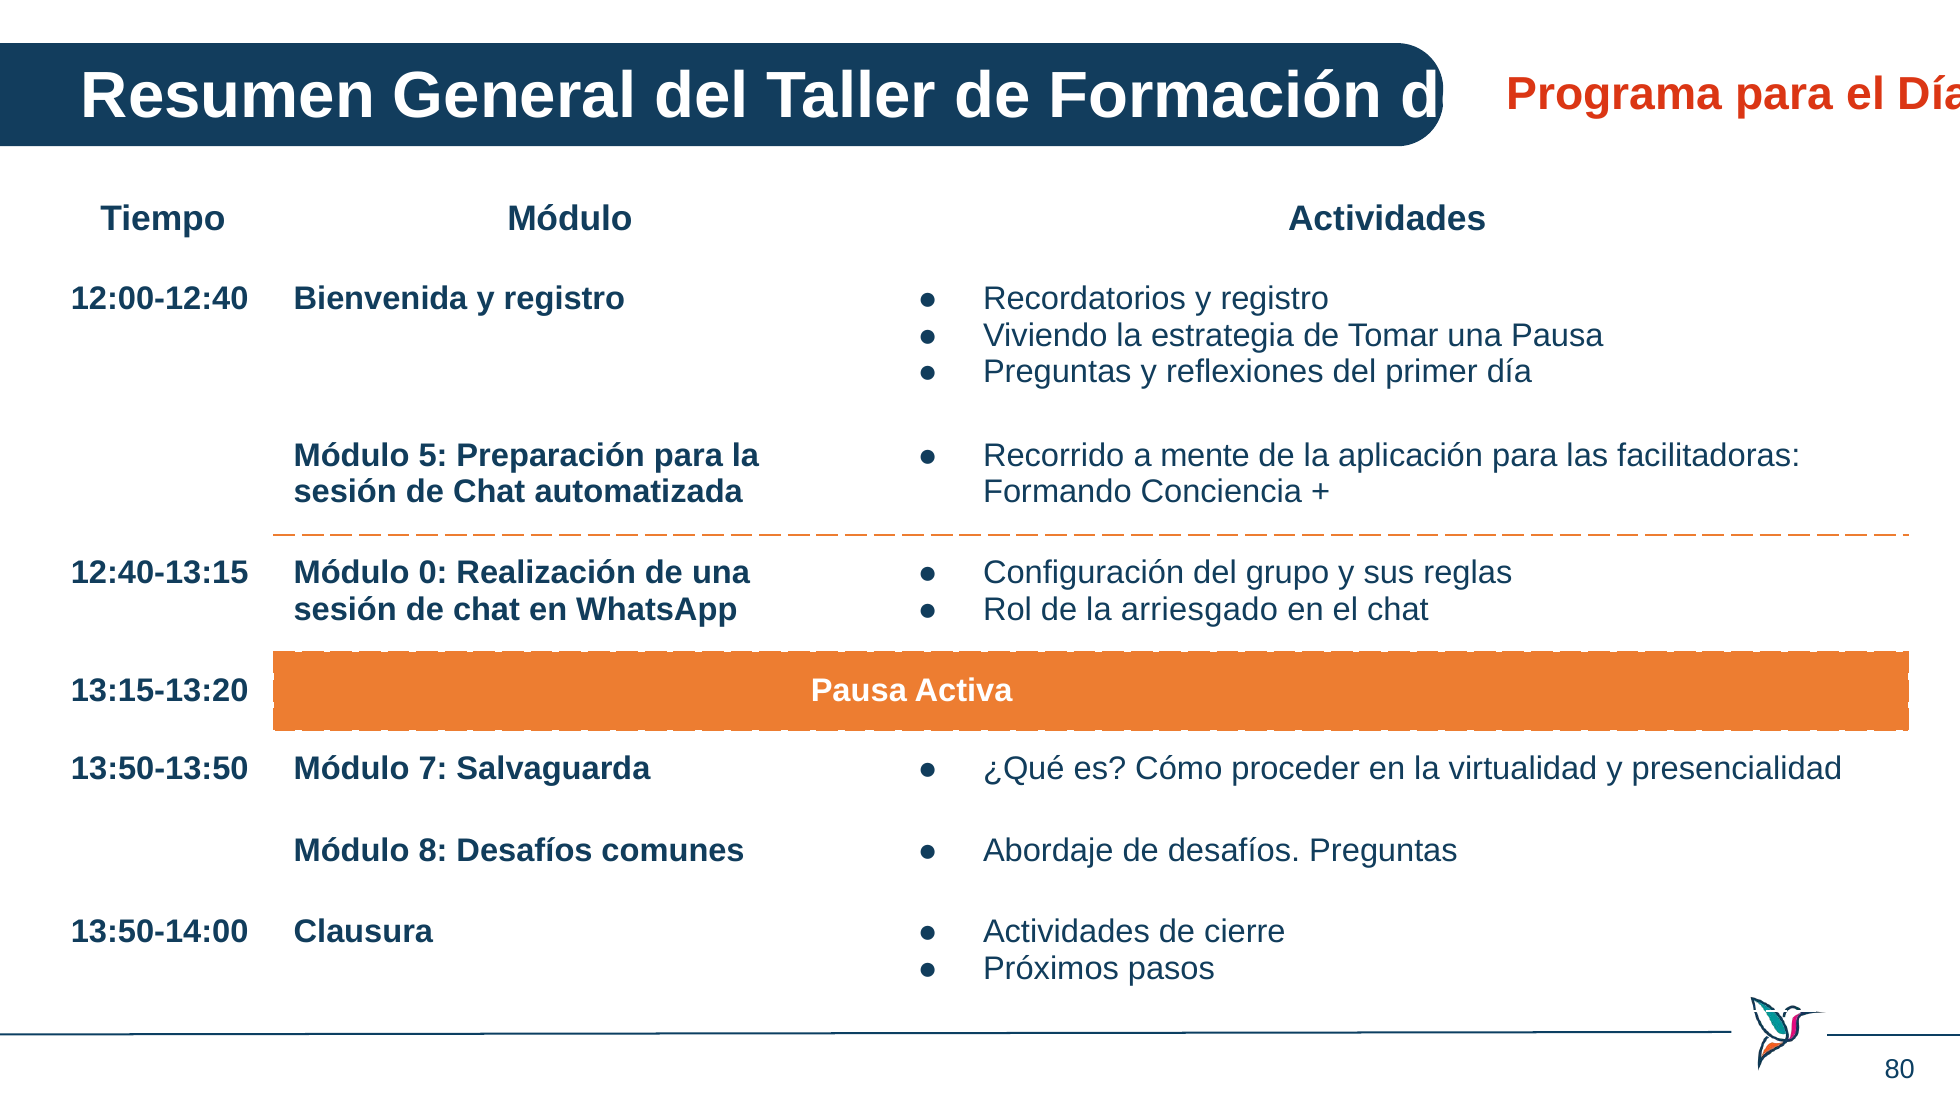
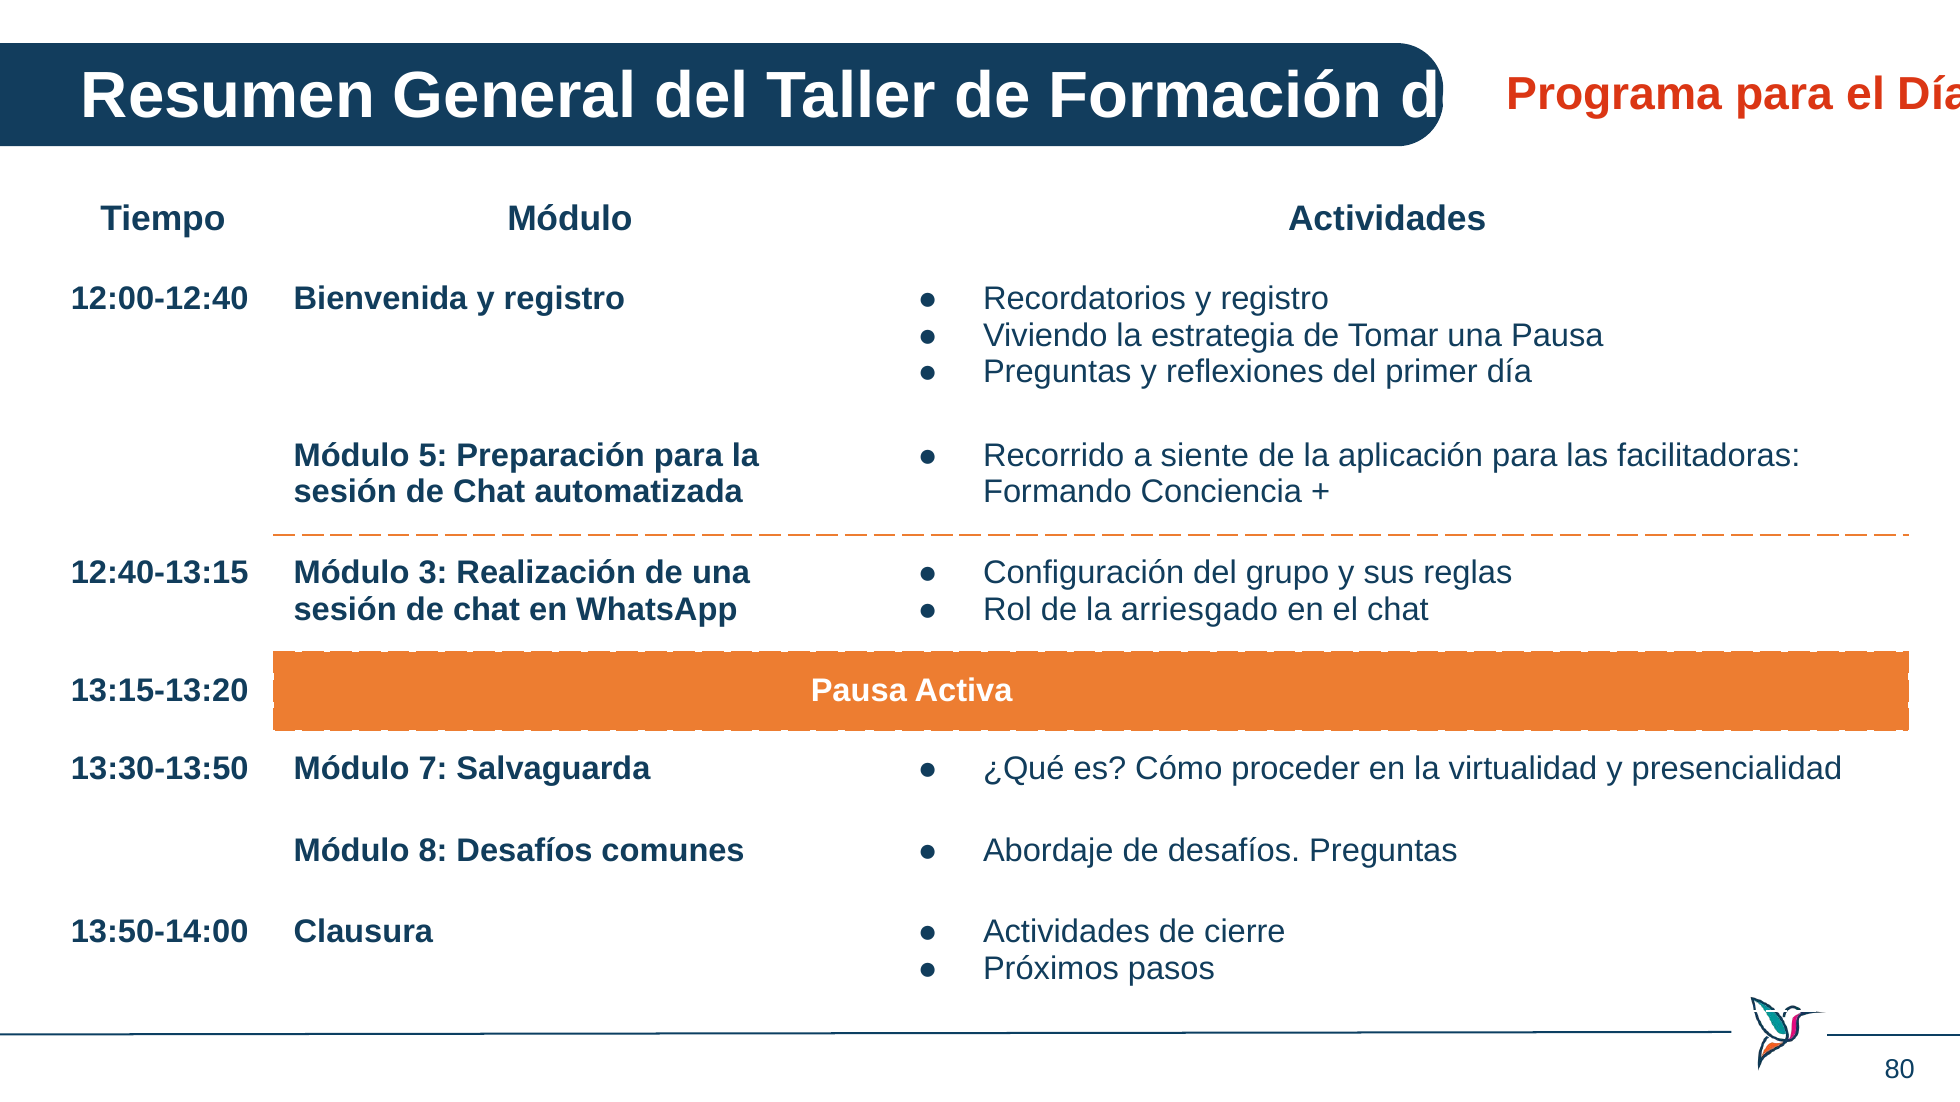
mente: mente -> siente (1205, 456)
0: 0 -> 3 (433, 573)
13:50-13:50: 13:50-13:50 -> 13:30-13:50 (160, 769)
